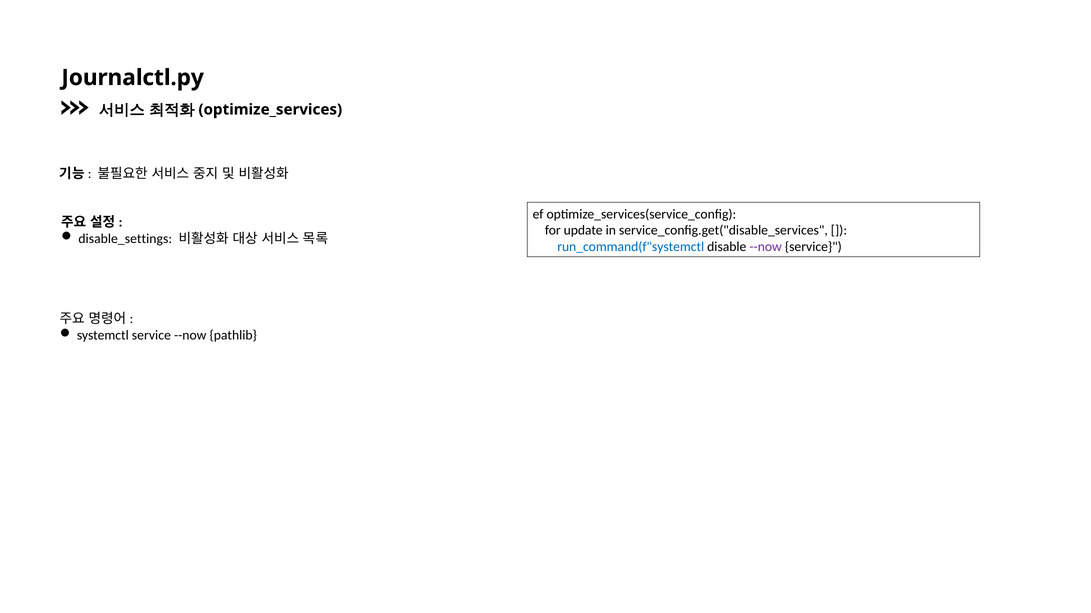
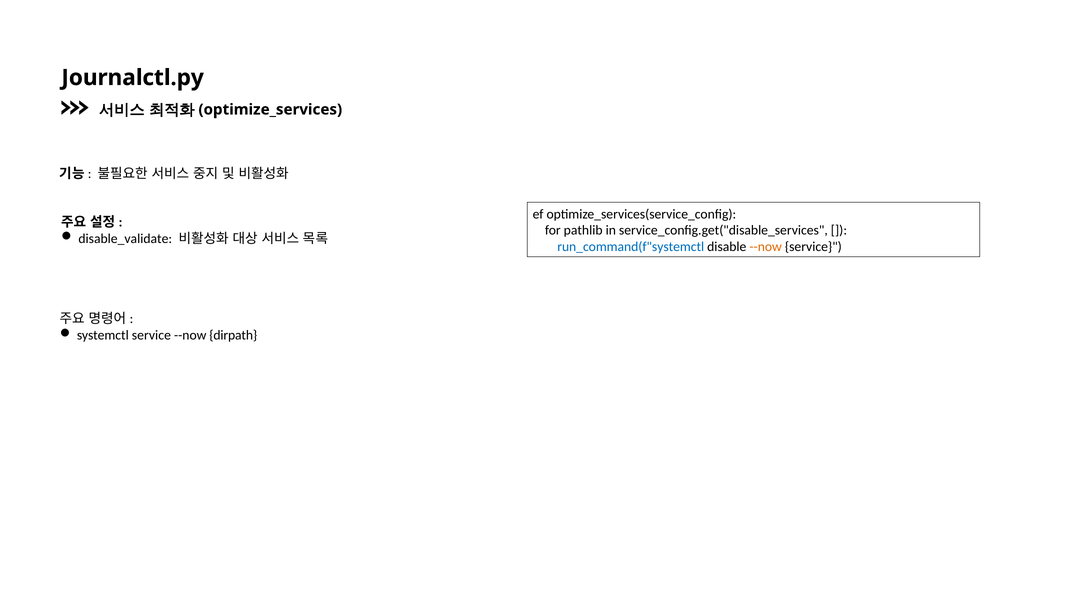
update: update -> pathlib (583, 231)
disable_settings: disable_settings -> disable_validate (125, 239)
--now colour: purple -> orange (766, 247)
pathlib: pathlib -> dirpath (233, 336)
